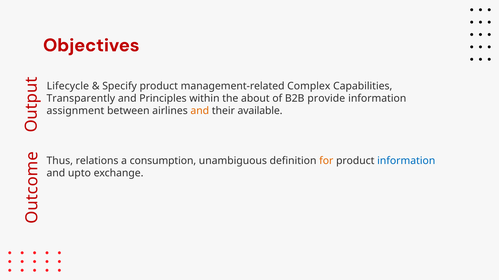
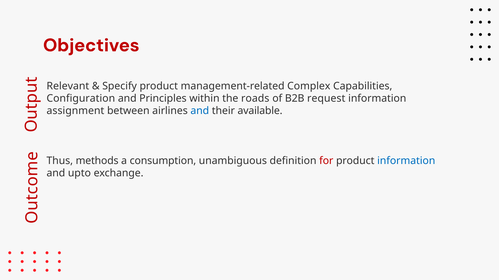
Lifecycle: Lifecycle -> Relevant (68, 86)
Transparently: Transparently -> Configuration (81, 99)
about: about -> roads (255, 99)
provide: provide -> request (326, 99)
and colour: orange -> blue (200, 111)
relations: relations -> methods (97, 161)
for colour: orange -> red (326, 161)
